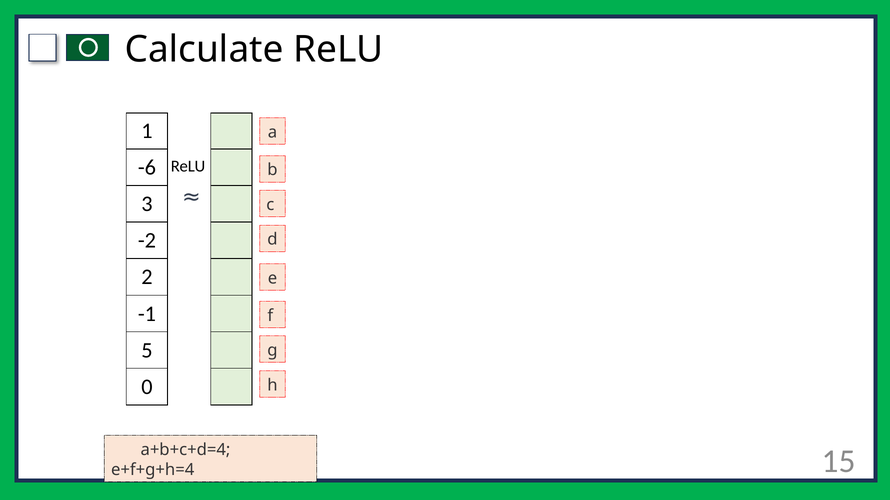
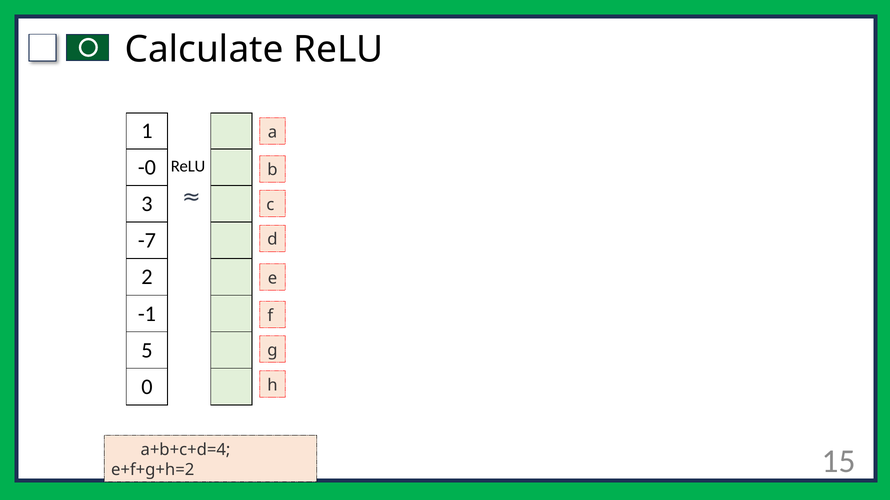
-6: -6 -> -0 (147, 168)
-2: -2 -> -7 (147, 241)
e+f+g+h=4: e+f+g+h=4 -> e+f+g+h=2 (153, 470)
